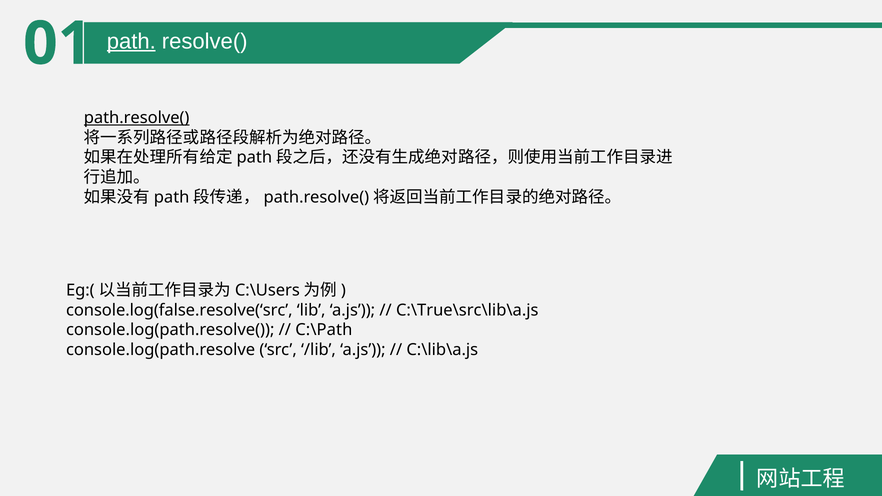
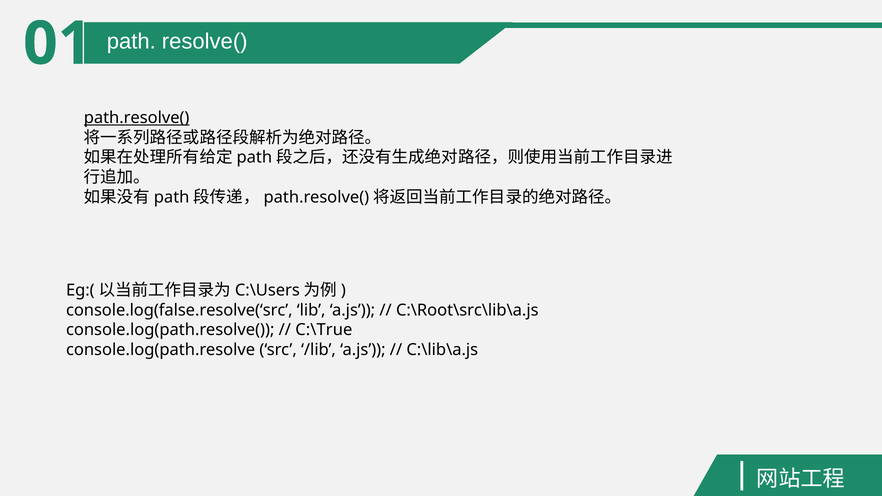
path underline: present -> none (131, 41)
C:\True\src\lib\a.js: C:\True\src\lib\a.js -> C:\Root\src\lib\a.js (467, 310)
C:\Path: C:\Path -> C:\True (324, 330)
